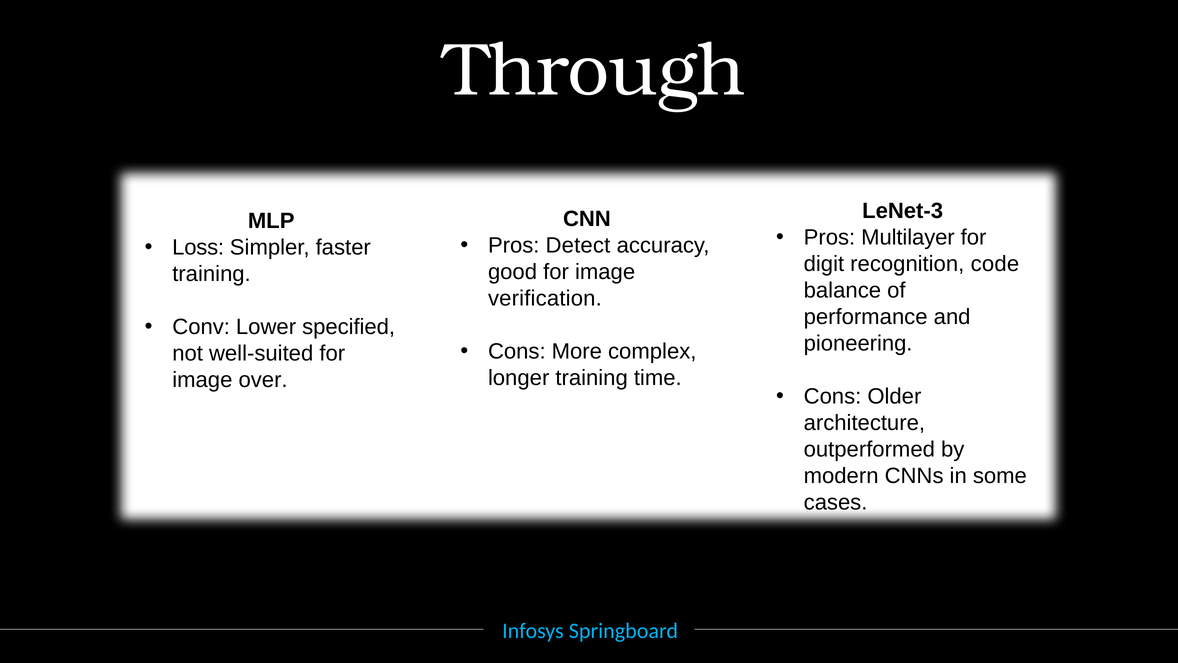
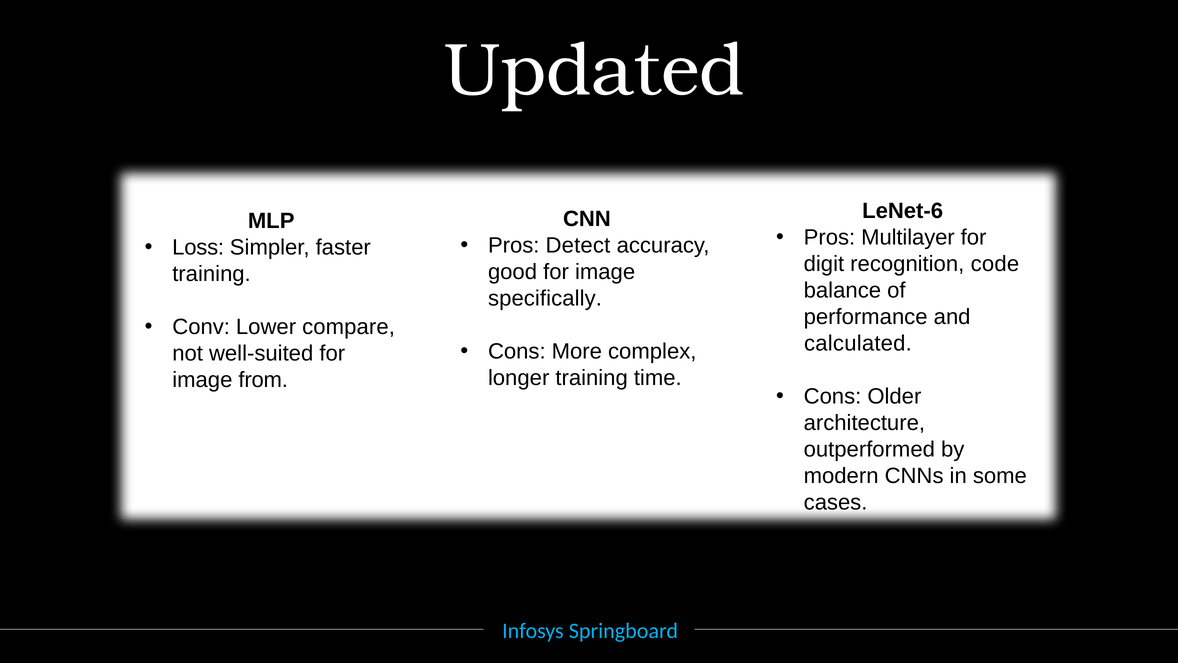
Through: Through -> Updated (594, 71)
LeNet-3: LeNet-3 -> LeNet-6 (903, 211)
verification: verification -> specifically (545, 298)
specified: specified -> compare (349, 327)
pioneering: pioneering -> calculated (858, 343)
over: over -> from (263, 380)
